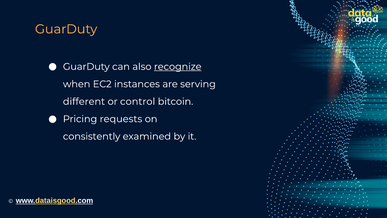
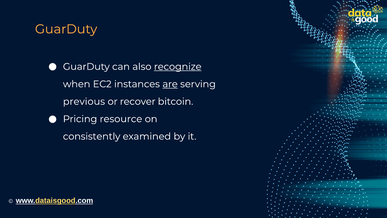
are underline: none -> present (170, 84)
different: different -> previous (84, 101)
control: control -> recover (138, 101)
requests: requests -> resource (121, 119)
